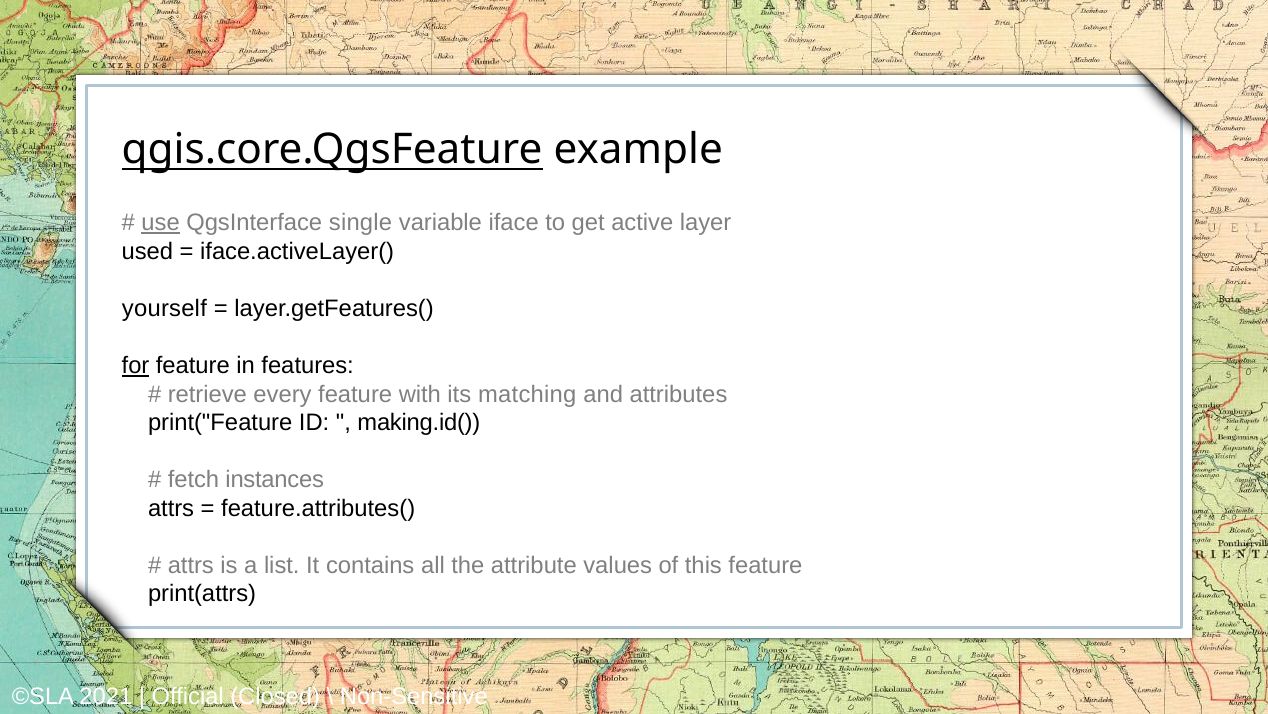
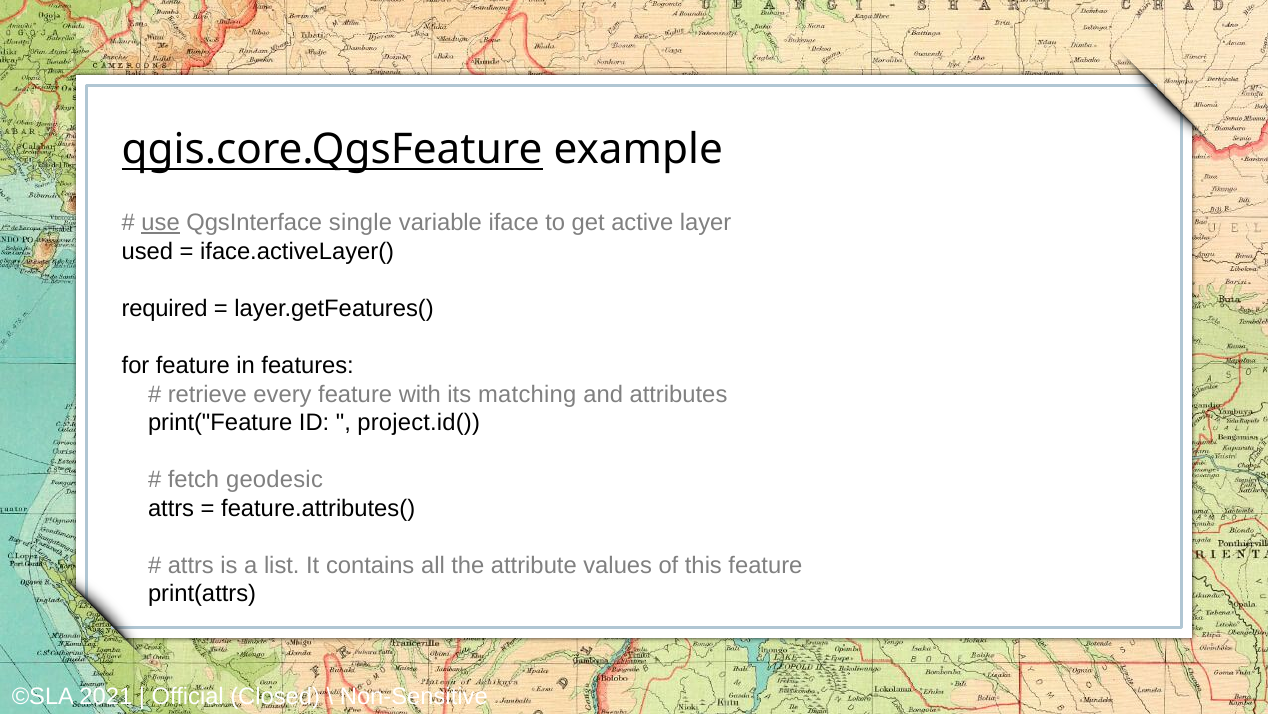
yourself: yourself -> required (165, 308)
for underline: present -> none (136, 365)
making.id(: making.id( -> project.id( (419, 422)
instances: instances -> geodesic (274, 479)
